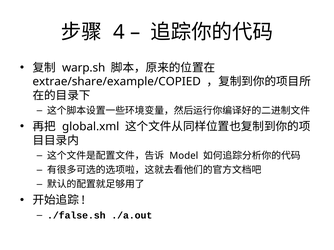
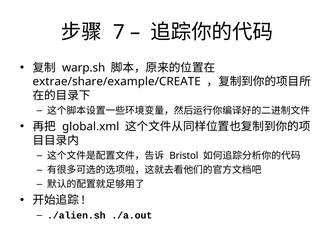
4: 4 -> 7 (119, 32)
extrae/share/example/COPIED: extrae/share/example/COPIED -> extrae/share/example/CREATE (117, 82)
Model: Model -> Bristol (184, 156)
./false.sh: ./false.sh -> ./alien.sh (76, 216)
